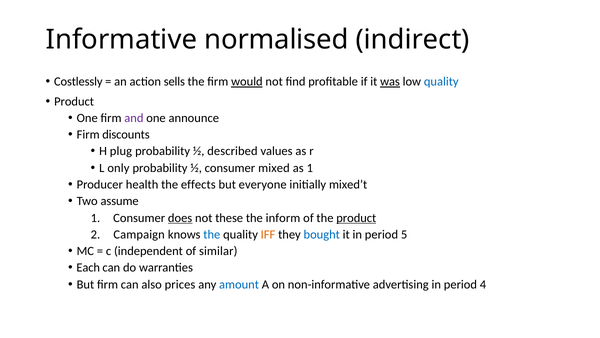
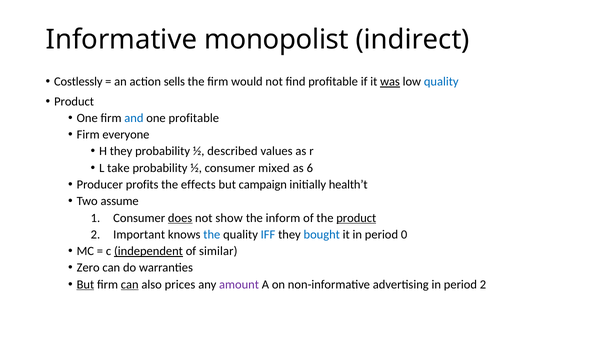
normalised: normalised -> monopolist (277, 40)
would underline: present -> none (247, 81)
and colour: purple -> blue (134, 118)
one announce: announce -> profitable (194, 118)
discounts: discounts -> everyone (126, 134)
H plug: plug -> they (121, 151)
only: only -> take (118, 168)
as 1: 1 -> 6 (310, 168)
health: health -> profits (142, 184)
everyone: everyone -> campaign (263, 184)
mixed’t: mixed’t -> health’t (348, 184)
these: these -> show (229, 218)
Campaign: Campaign -> Important (139, 234)
IFF colour: orange -> blue (268, 234)
5: 5 -> 0 (404, 234)
independent underline: none -> present (148, 251)
Each: Each -> Zero (88, 267)
But underline: none -> present (85, 284)
can underline: none -> present (130, 284)
amount colour: blue -> purple (239, 284)
period 4: 4 -> 2 (483, 284)
